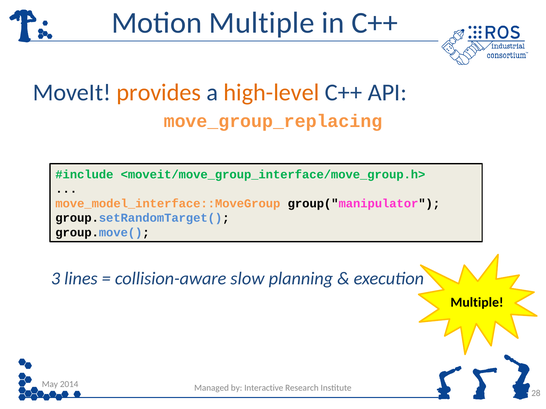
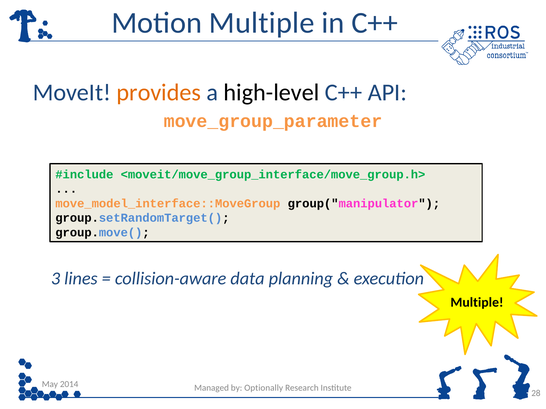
high-level colour: orange -> black (272, 93)
move_group_replacing: move_group_replacing -> move_group_parameter (273, 121)
slow: slow -> data (247, 279)
Interactive: Interactive -> Optionally (264, 388)
